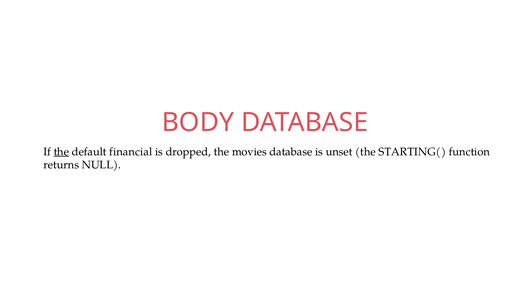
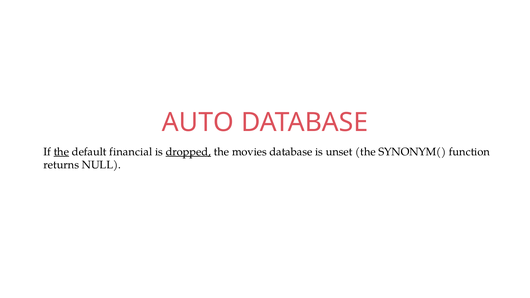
BODY: BODY -> AUTO (198, 122)
dropped underline: none -> present (188, 152)
STARTING(: STARTING( -> SYNONYM( (412, 152)
